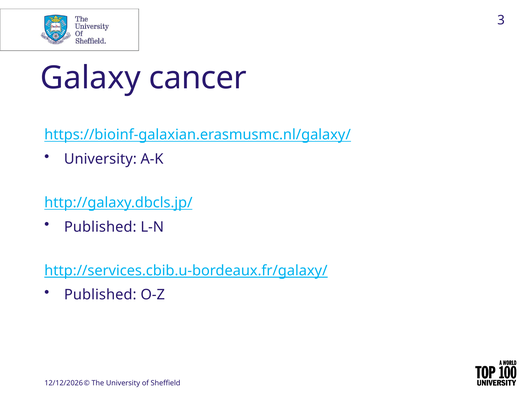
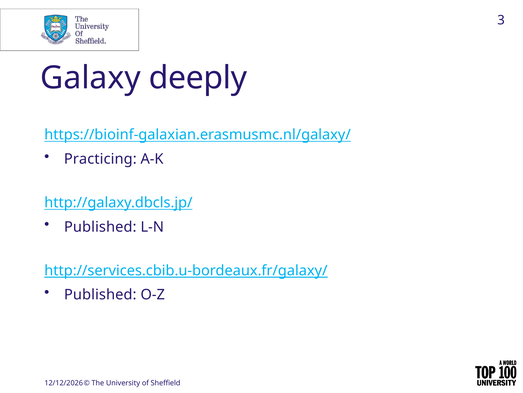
cancer: cancer -> deeply (198, 78)
University: University -> Practicing (100, 159)
